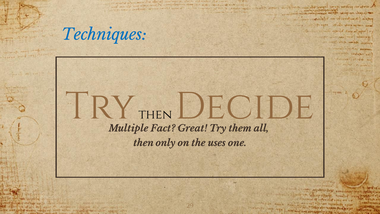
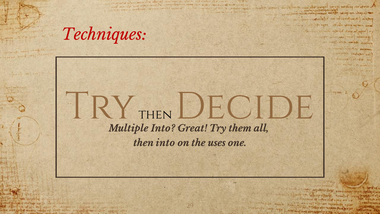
Techniques colour: blue -> red (104, 34)
Fact: Fact -> Into (163, 128)
then only: only -> into (165, 143)
